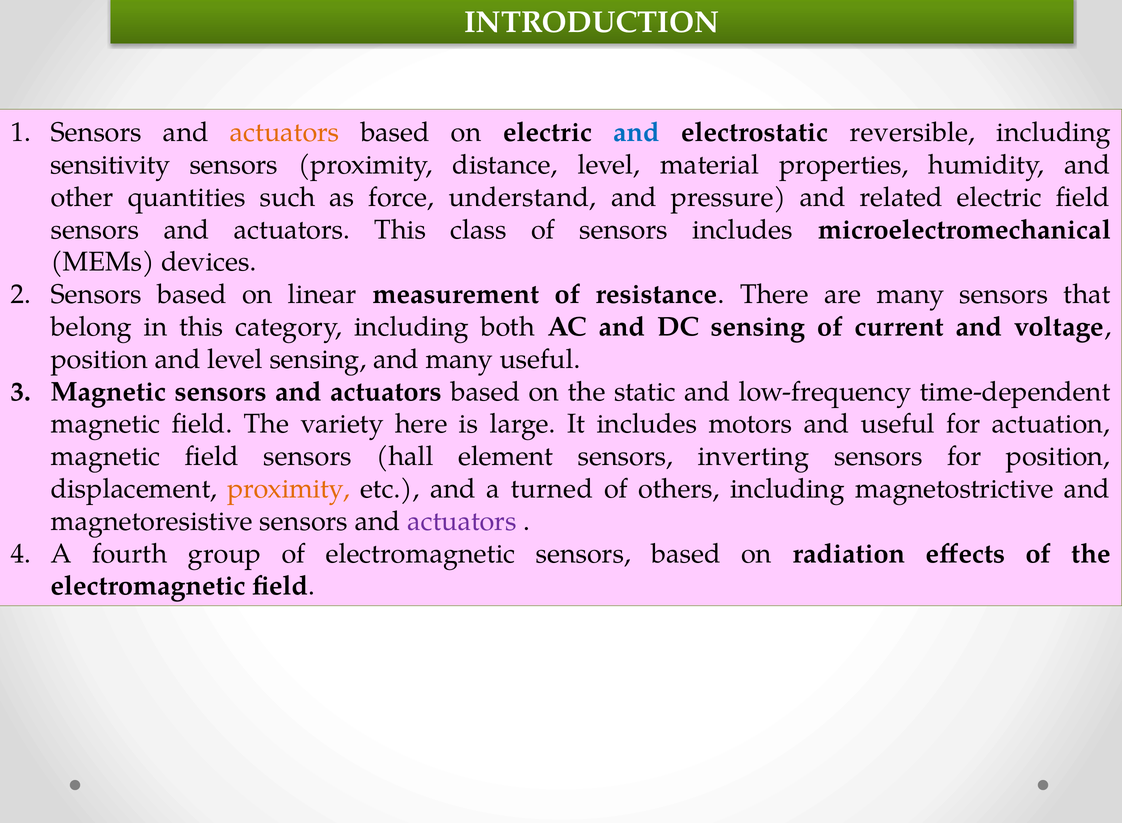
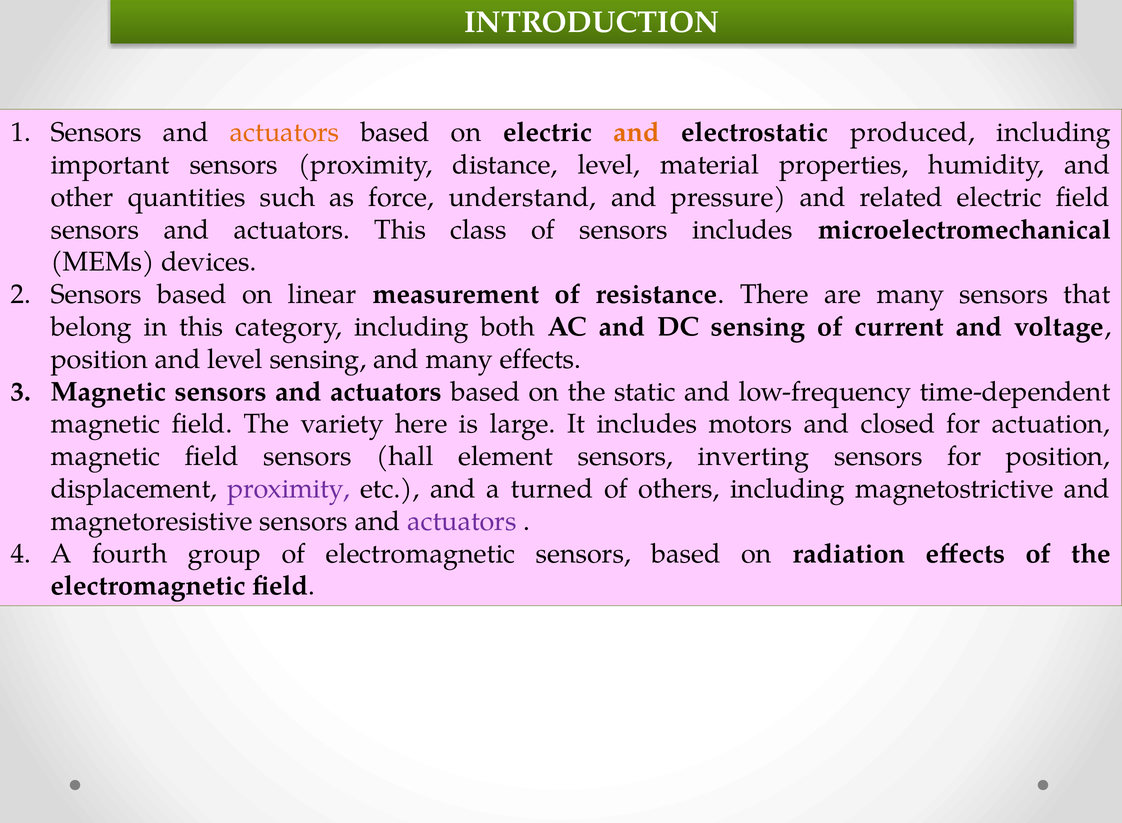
and colour: blue -> orange (637, 132)
reversible: reversible -> produced (912, 132)
sensitivity: sensitivity -> important (110, 165)
many useful: useful -> effects (540, 359)
and useful: useful -> closed (898, 424)
proximity colour: orange -> purple (289, 489)
